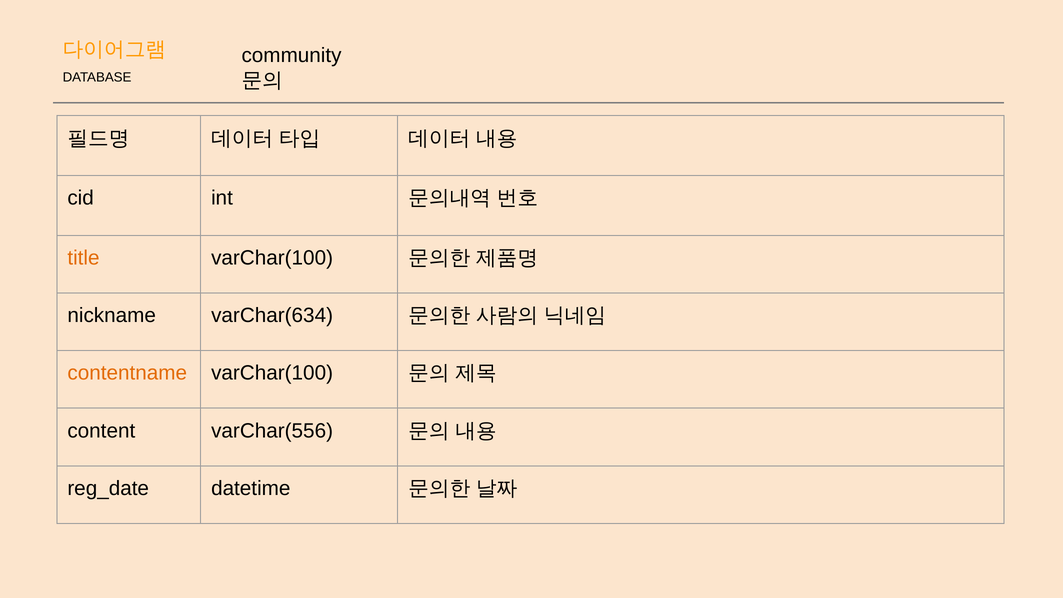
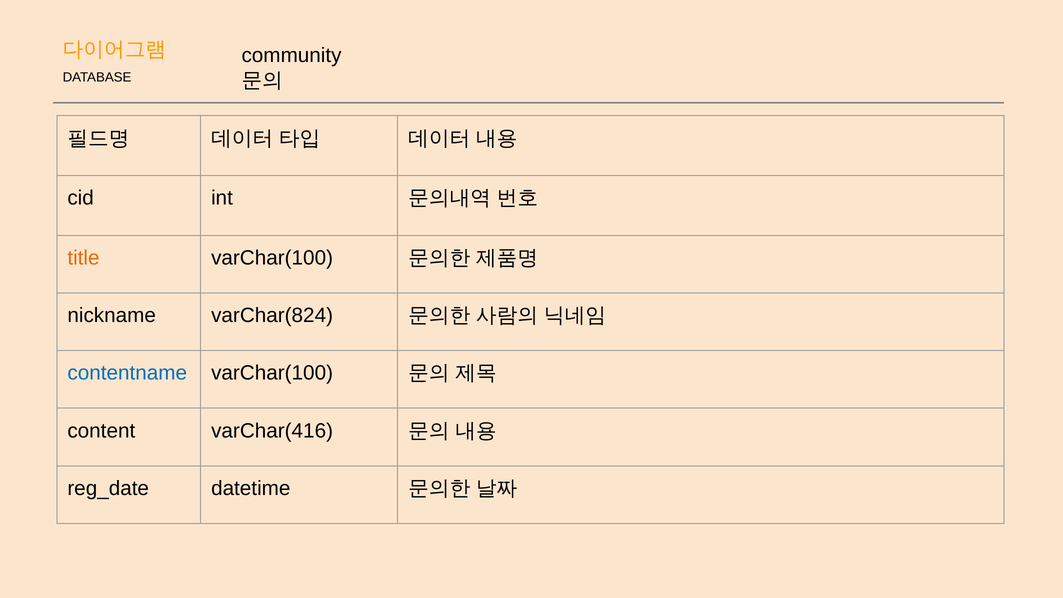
varChar(634: varChar(634 -> varChar(824 (272, 316)
contentname colour: orange -> blue (127, 373)
varChar(556: varChar(556 -> varChar(416 (272, 431)
